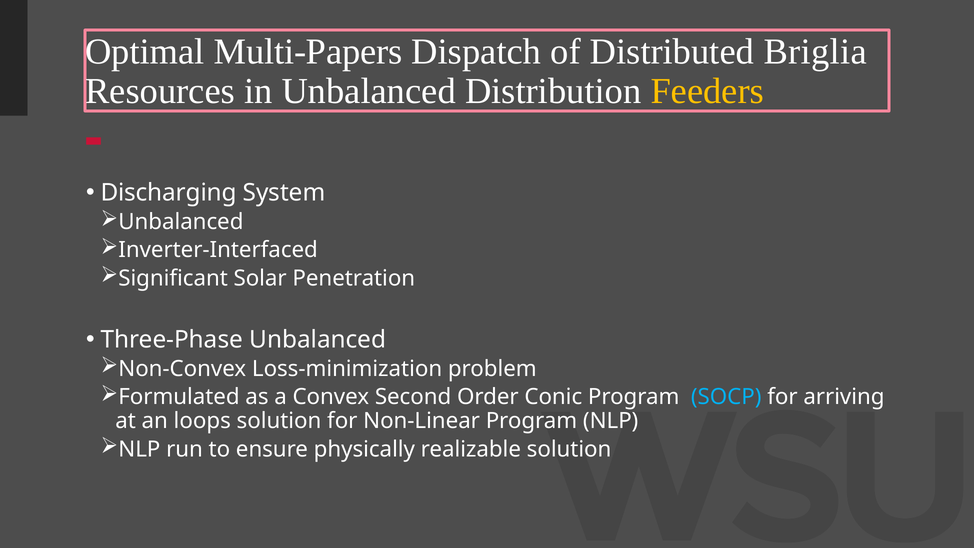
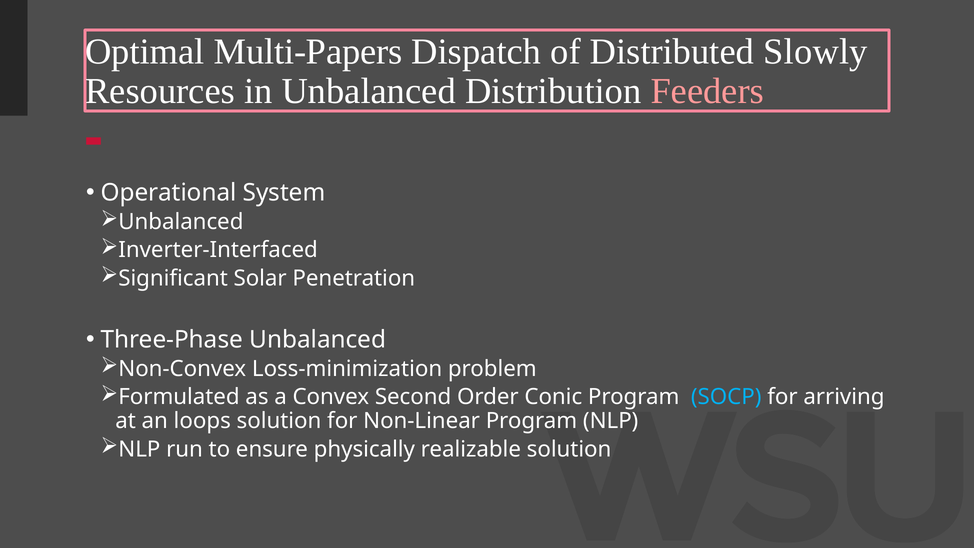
Briglia: Briglia -> Slowly (815, 52)
Feeders colour: yellow -> pink (707, 91)
Discharging: Discharging -> Operational (169, 193)
